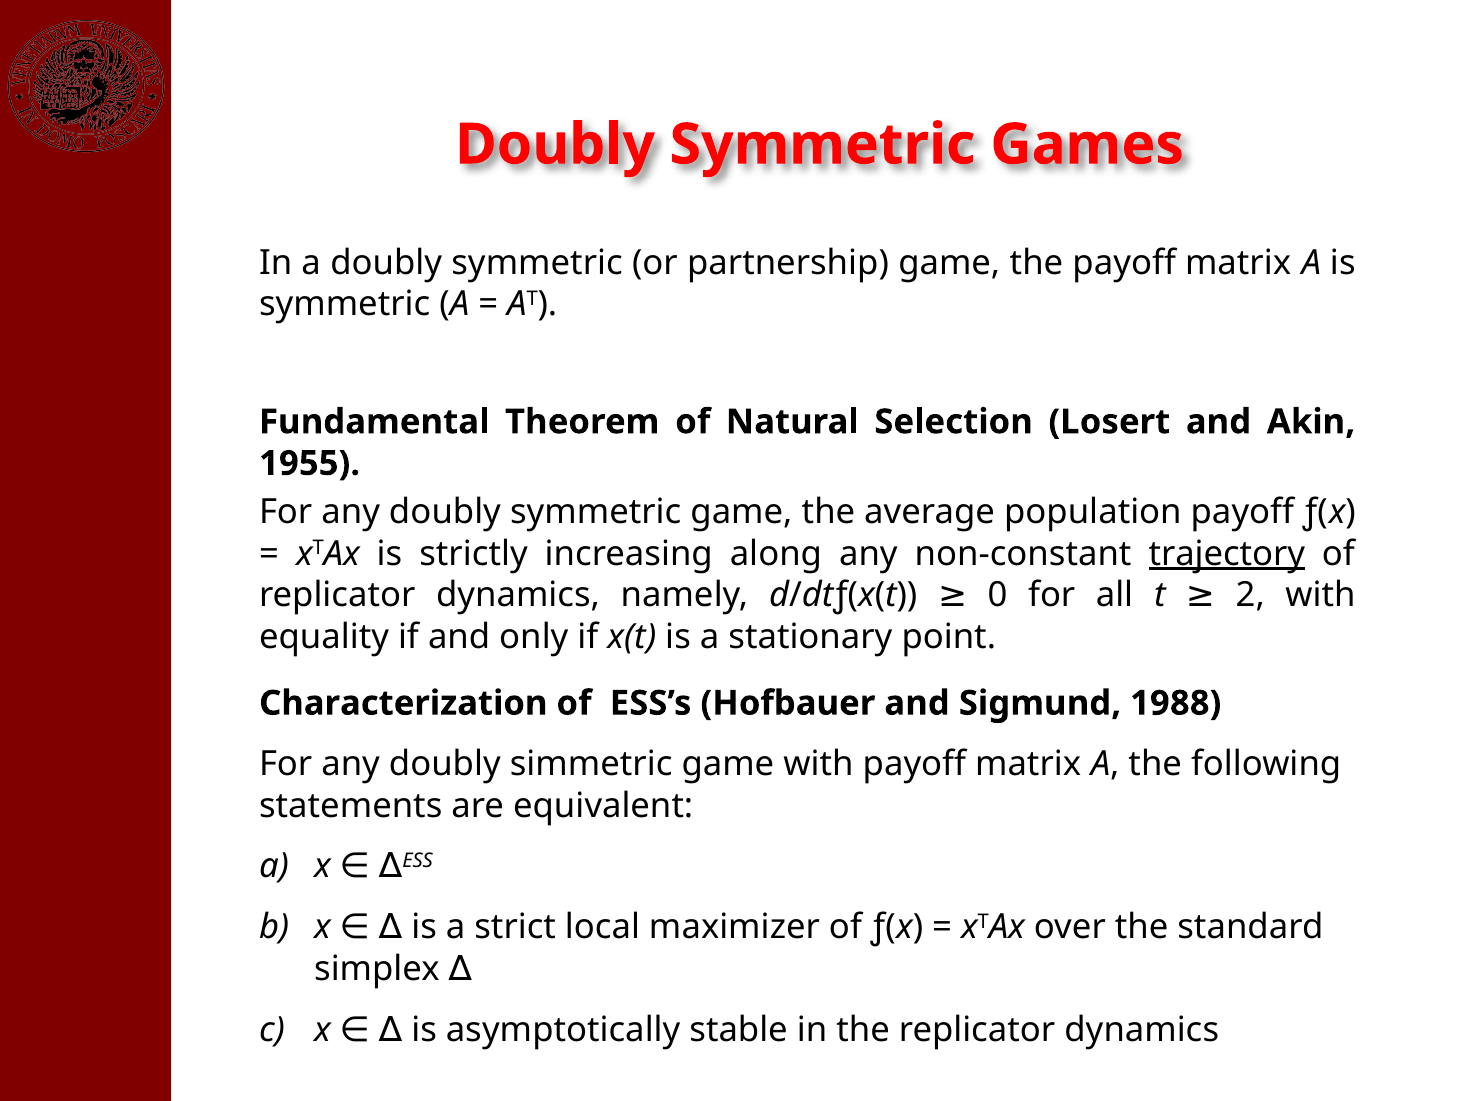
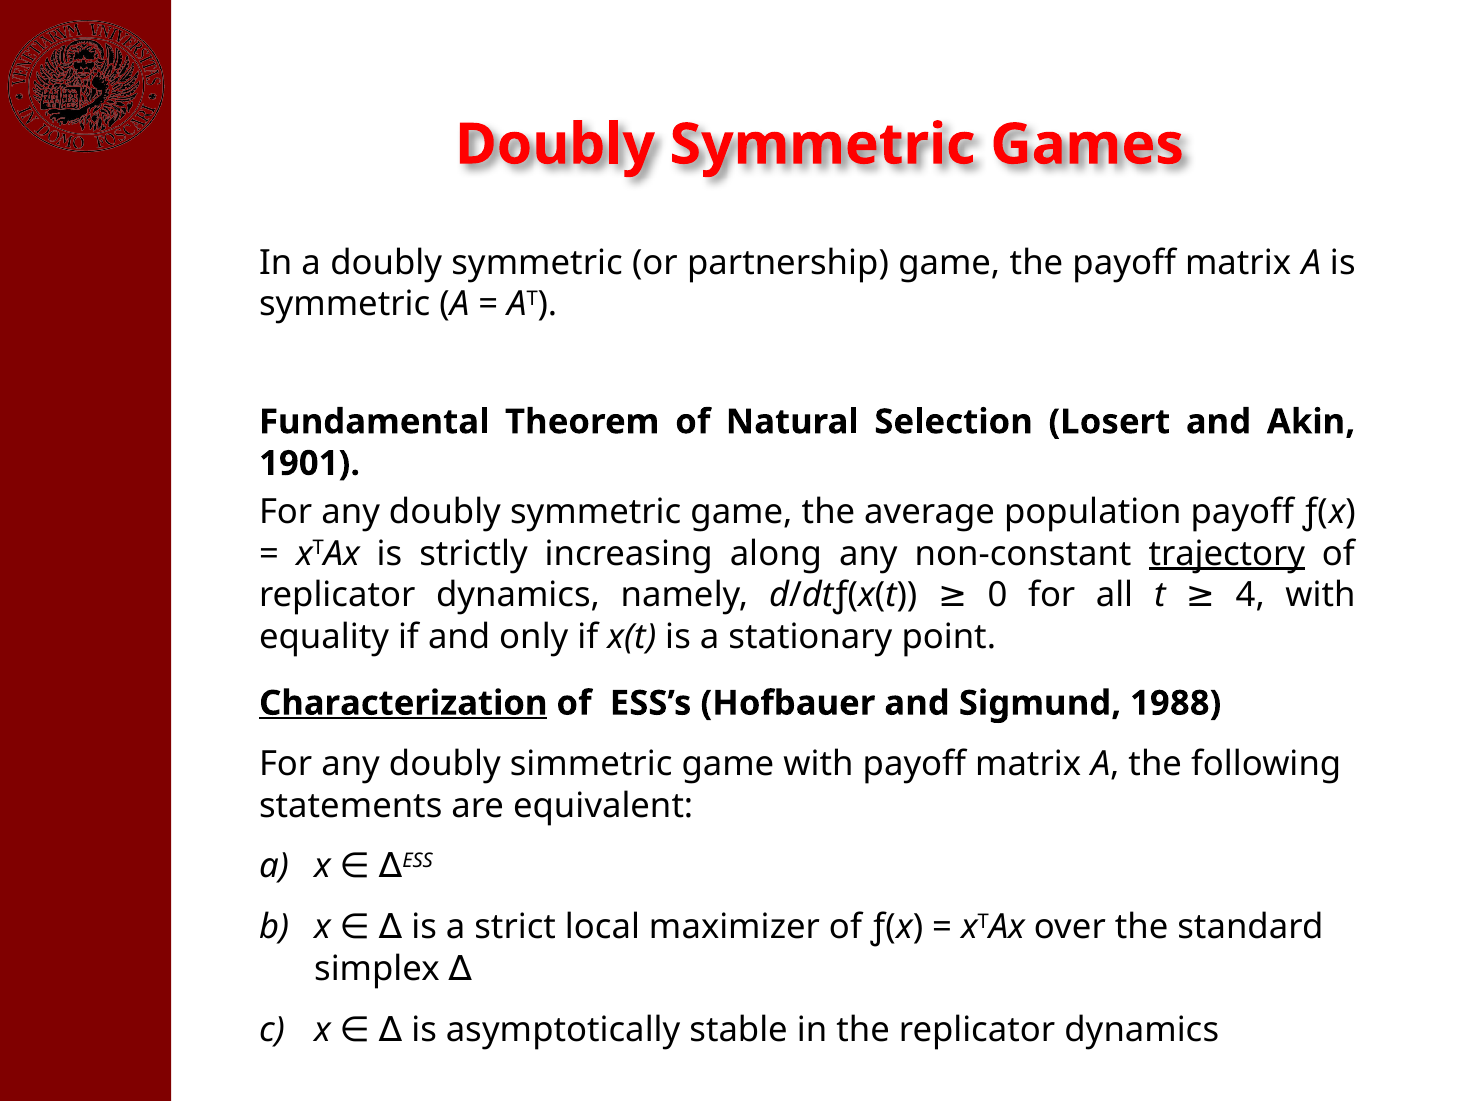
1955: 1955 -> 1901 (310, 463)
2: 2 -> 4 (1250, 595)
Characterization underline: none -> present (403, 703)
